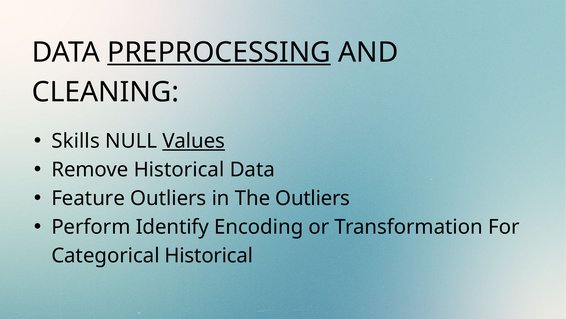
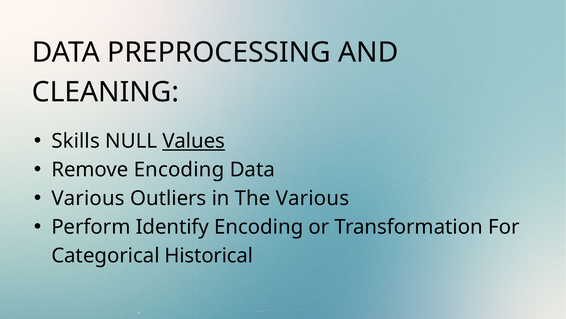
PREPROCESSING underline: present -> none (219, 52)
Remove Historical: Historical -> Encoding (179, 169)
Feature: Feature -> Various (88, 198)
The Outliers: Outliers -> Various (312, 198)
